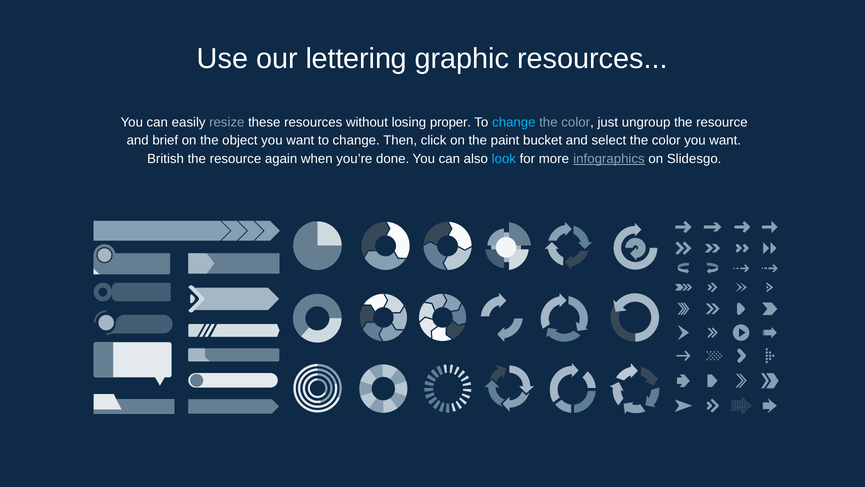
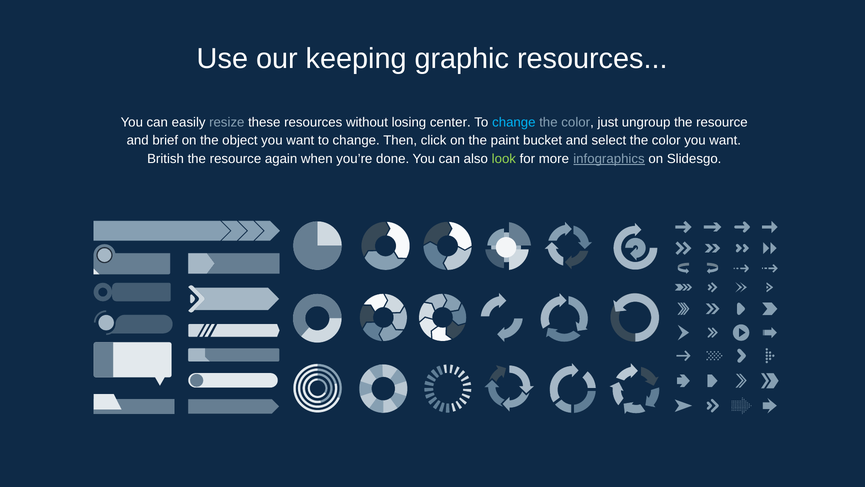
lettering: lettering -> keeping (356, 59)
proper: proper -> center (450, 122)
look colour: light blue -> light green (504, 159)
